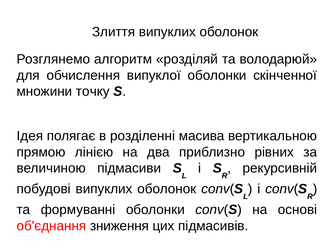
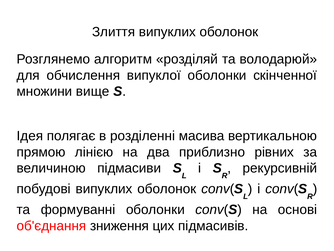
точку: точку -> вище (93, 91)
